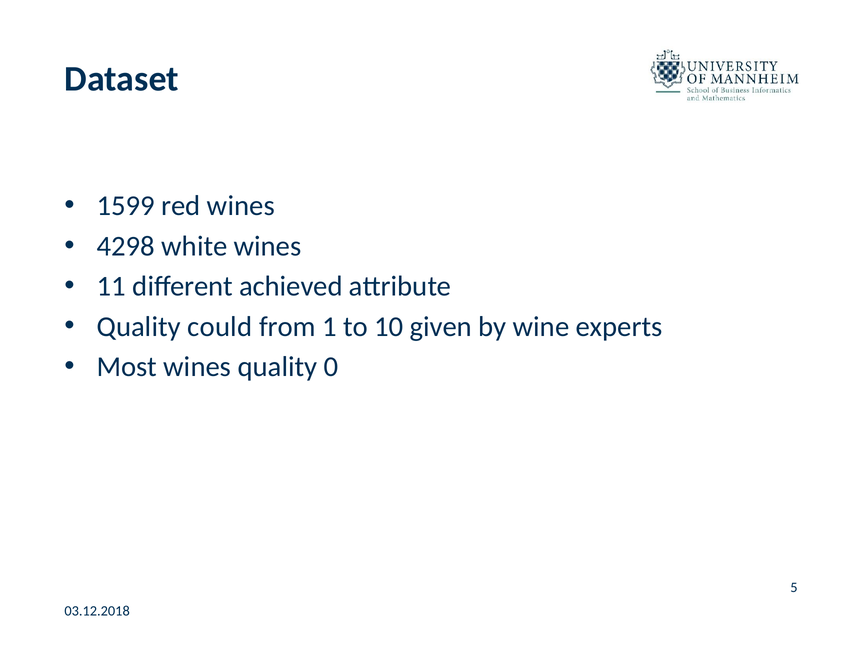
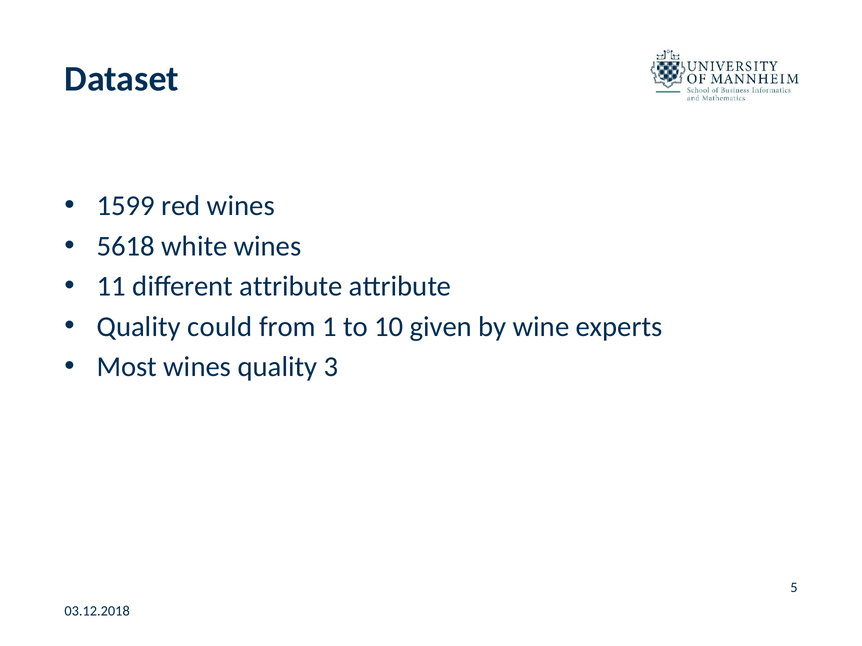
4298: 4298 -> 5618 (126, 246)
different achieved: achieved -> attribute (291, 287)
0: 0 -> 3 (331, 367)
